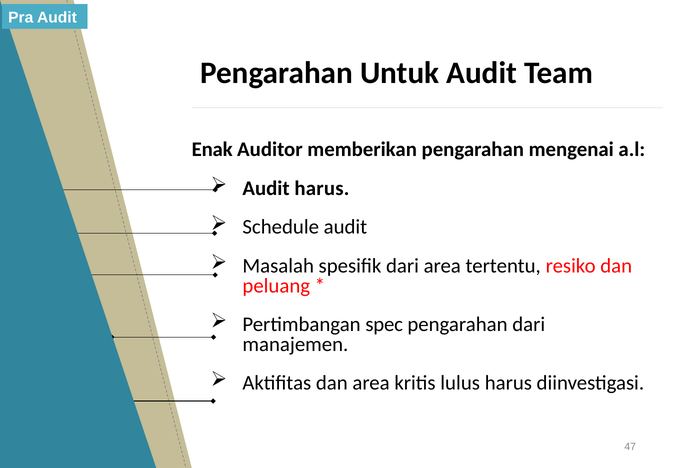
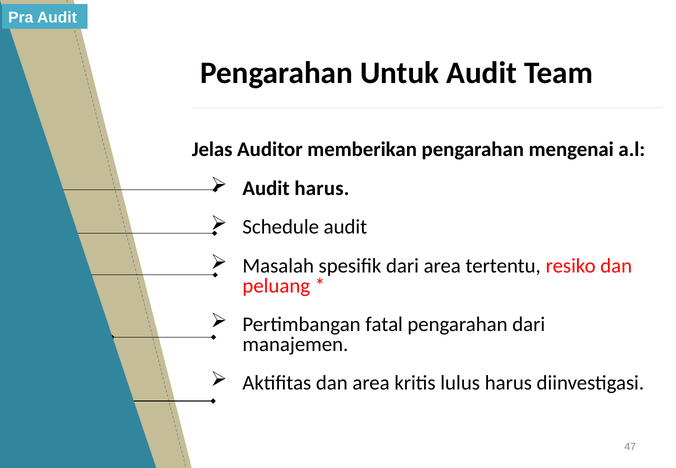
Enak: Enak -> Jelas (212, 150)
spec: spec -> fatal (384, 324)
